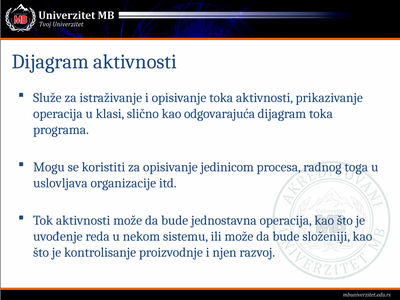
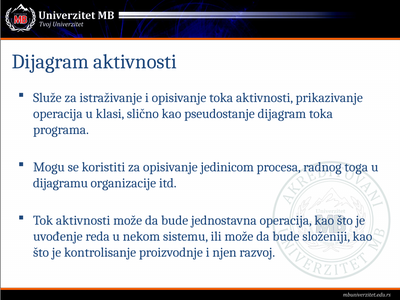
odgovarajuća: odgovarajuća -> pseudostanje (220, 114)
uslovljava: uslovljava -> dijagramu (60, 183)
